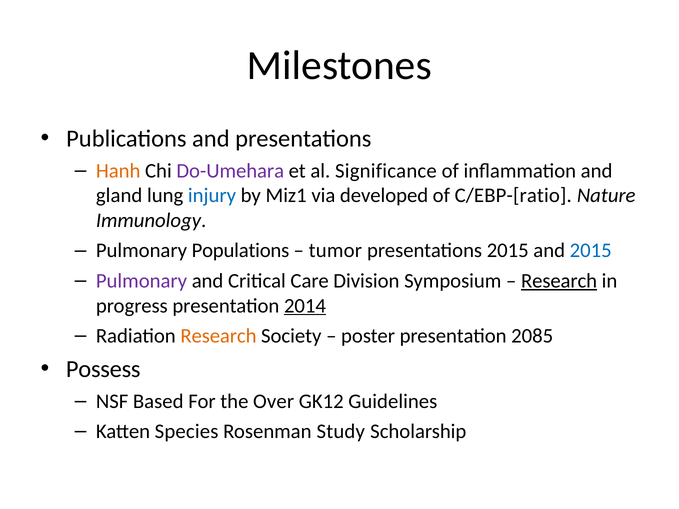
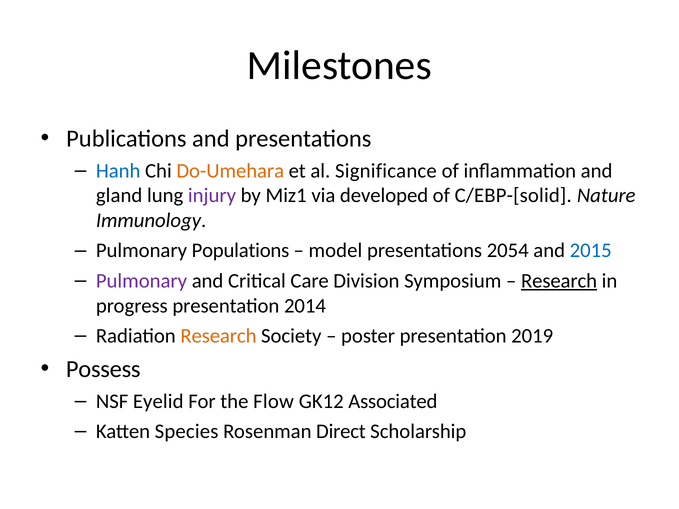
Hanh colour: orange -> blue (118, 171)
Do-Umehara colour: purple -> orange (230, 171)
injury colour: blue -> purple (212, 196)
C/EBP-[ratio: C/EBP-[ratio -> C/EBP-[solid (513, 196)
tumor: tumor -> model (335, 251)
presentations 2015: 2015 -> 2054 (508, 251)
2014 underline: present -> none (305, 306)
2085: 2085 -> 2019 (532, 336)
Based: Based -> Eyelid (158, 402)
Over: Over -> Flow (274, 402)
Guidelines: Guidelines -> Associated (393, 402)
Study: Study -> Direct (341, 432)
